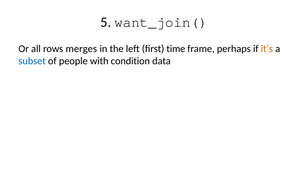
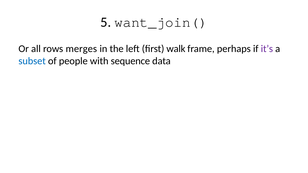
time: time -> walk (176, 49)
it’s colour: orange -> purple (267, 49)
condition: condition -> sequence (130, 61)
